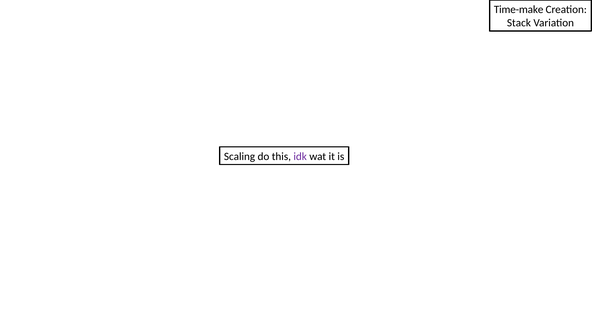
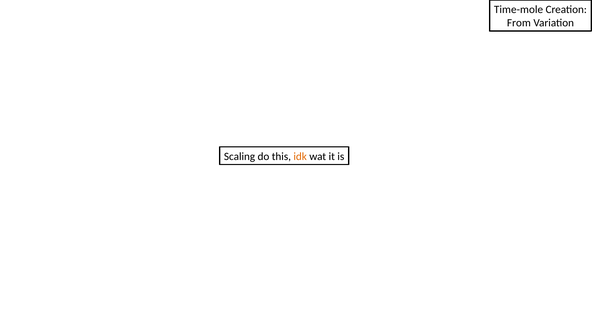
Time-make: Time-make -> Time-mole (519, 10)
Stack: Stack -> From (519, 23)
idk colour: purple -> orange (300, 156)
